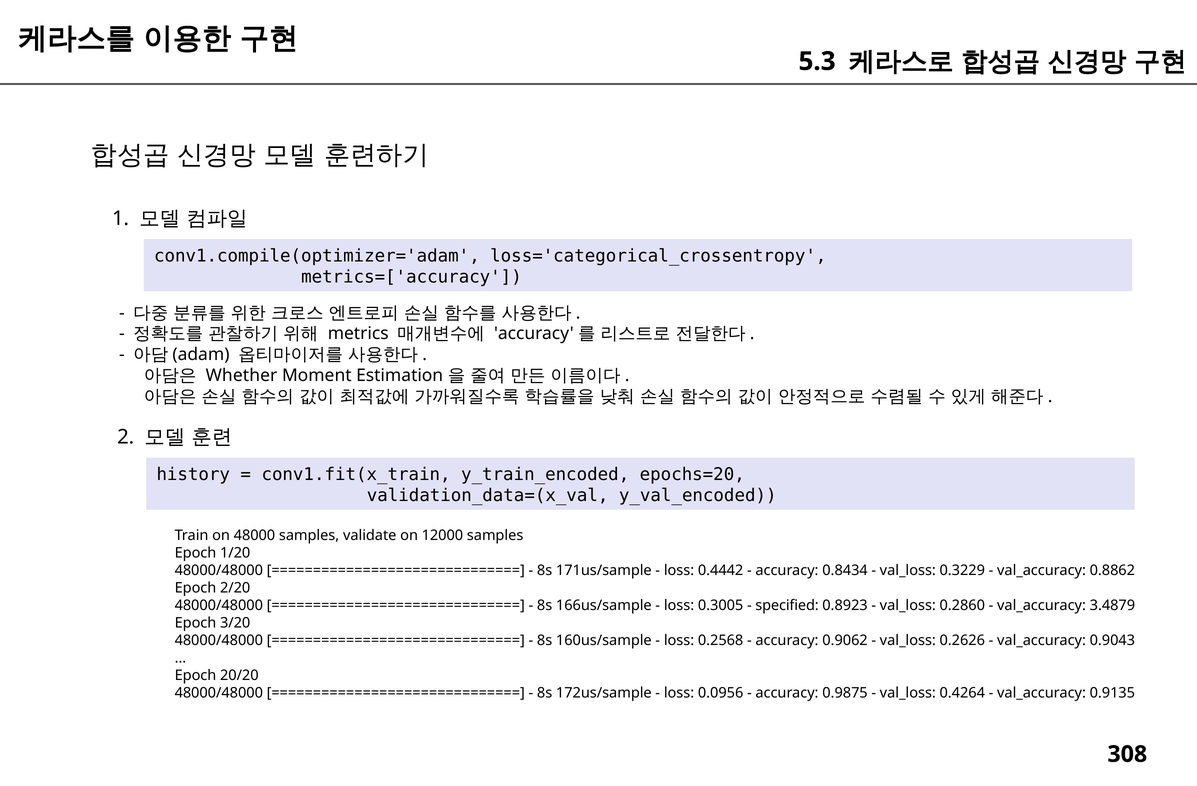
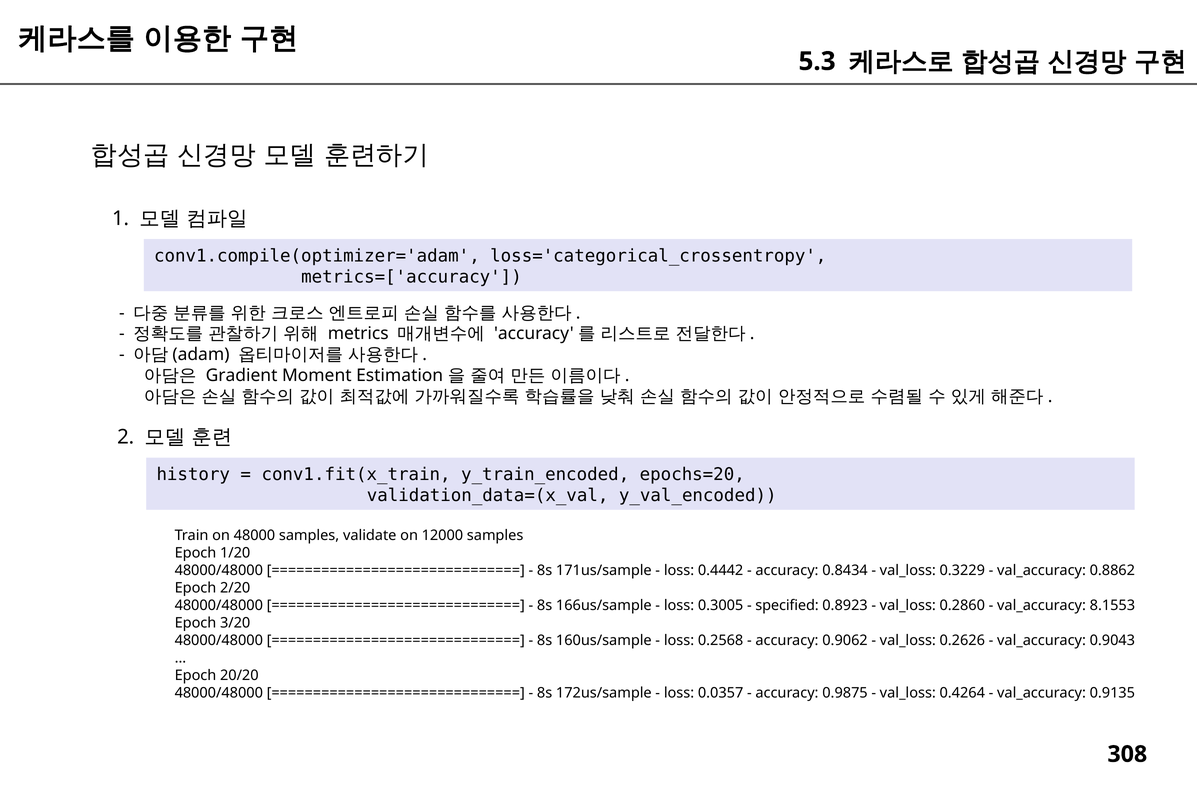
Whether: Whether -> Gradient (242, 376)
3.4879: 3.4879 -> 8.1553 (1112, 606)
0.0956: 0.0956 -> 0.0357 (721, 693)
